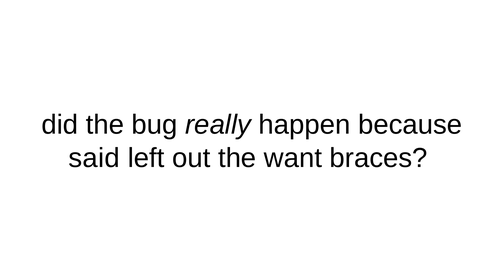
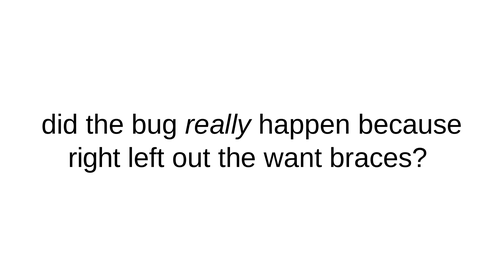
said: said -> right (94, 158)
